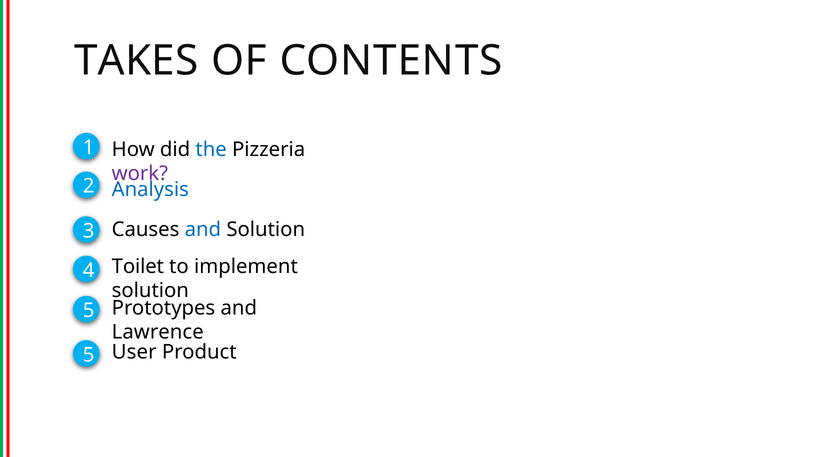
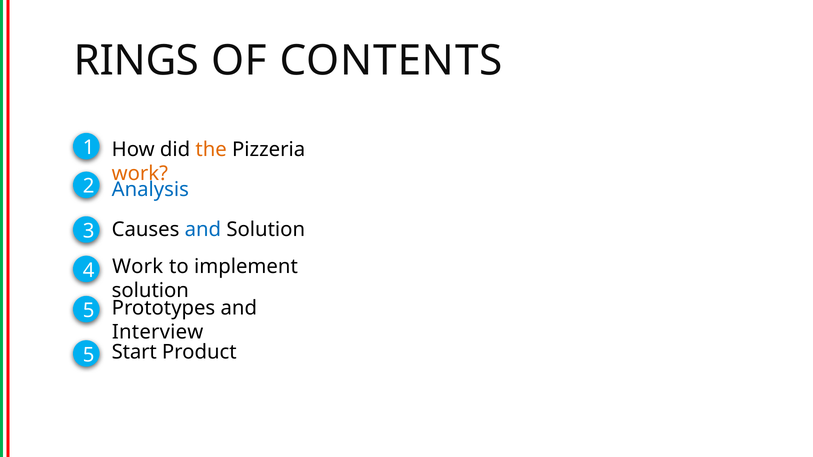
TAKES: TAKES -> RINGS (137, 61)
the colour: blue -> orange (211, 149)
work colour: purple -> orange (140, 174)
4 Toilet: Toilet -> Work (138, 266)
Lawrence: Lawrence -> Interview (158, 332)
User: User -> Start (134, 352)
